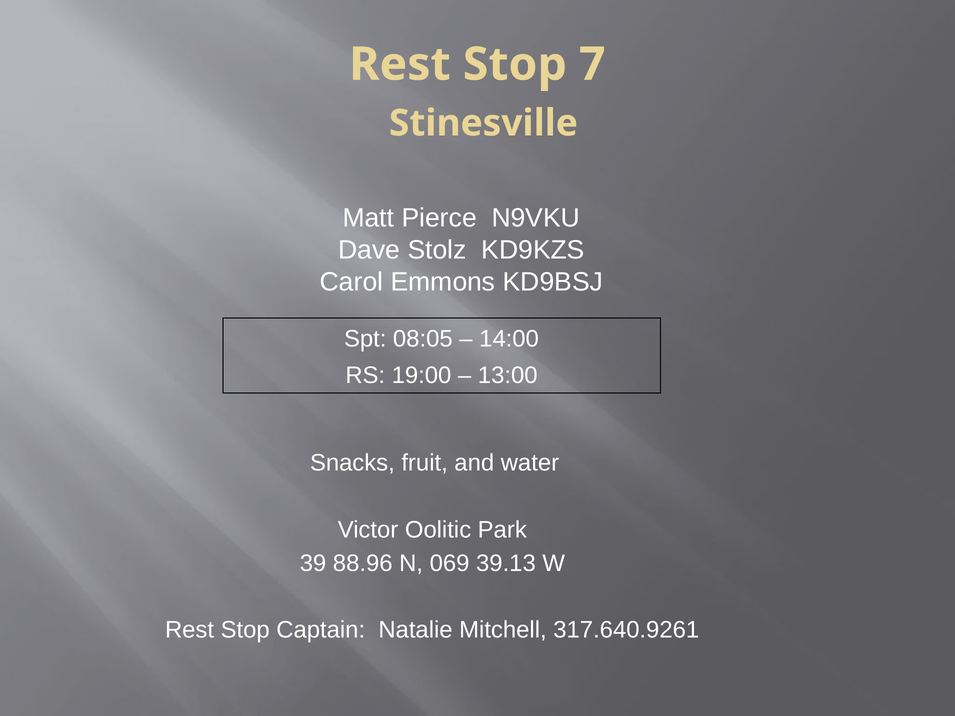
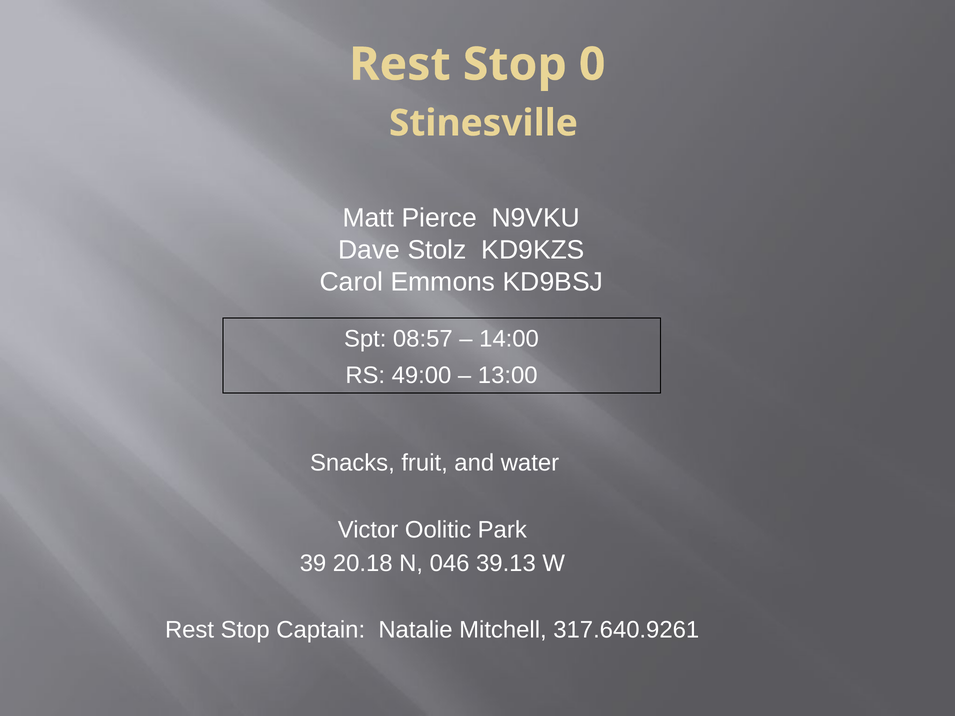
7: 7 -> 0 (592, 64)
08:05: 08:05 -> 08:57 (423, 339)
19:00: 19:00 -> 49:00 (422, 376)
88.96: 88.96 -> 20.18 (363, 563)
069: 069 -> 046 (450, 563)
